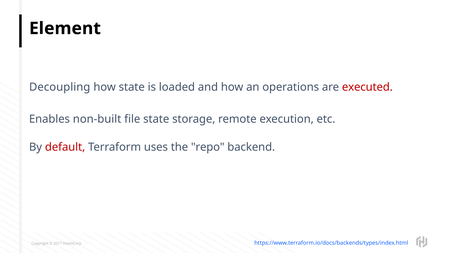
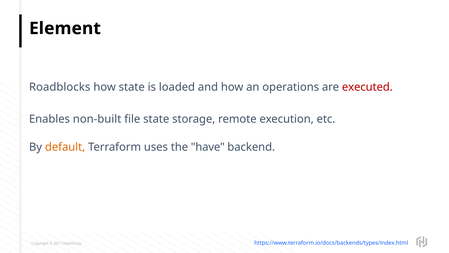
Decoupling: Decoupling -> Roadblocks (60, 87)
default colour: red -> orange (65, 147)
repo: repo -> have (208, 147)
